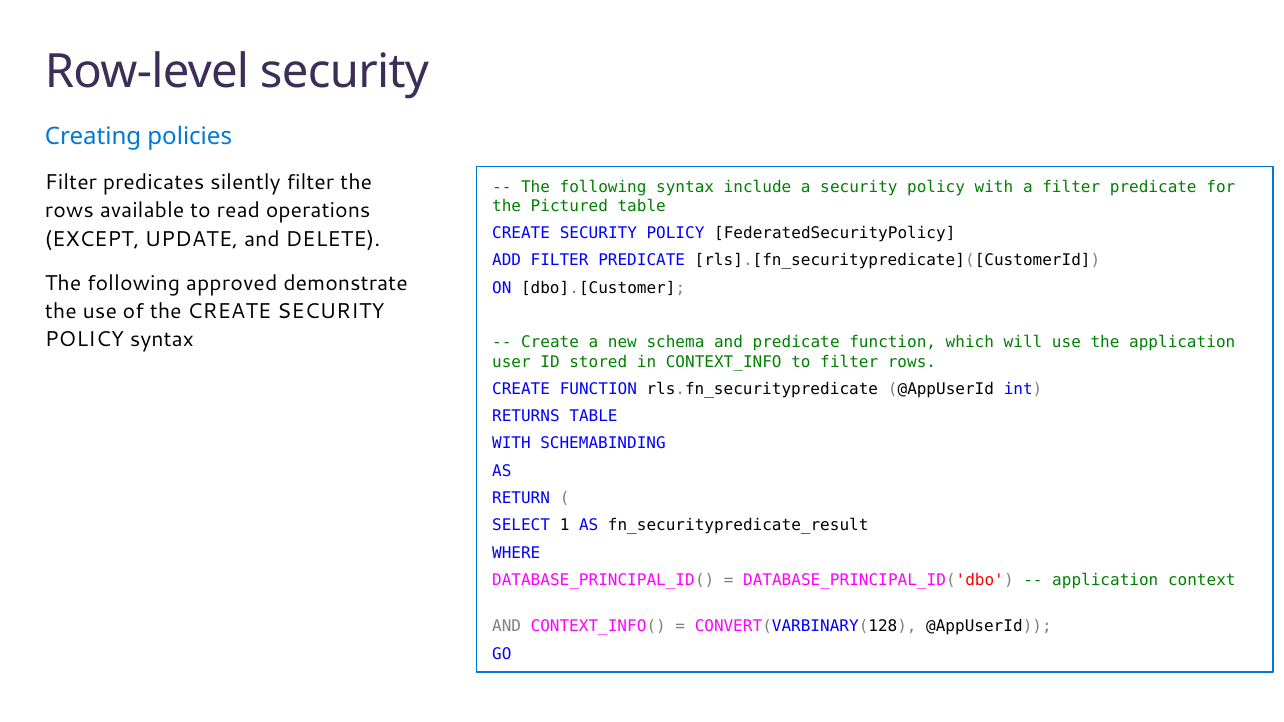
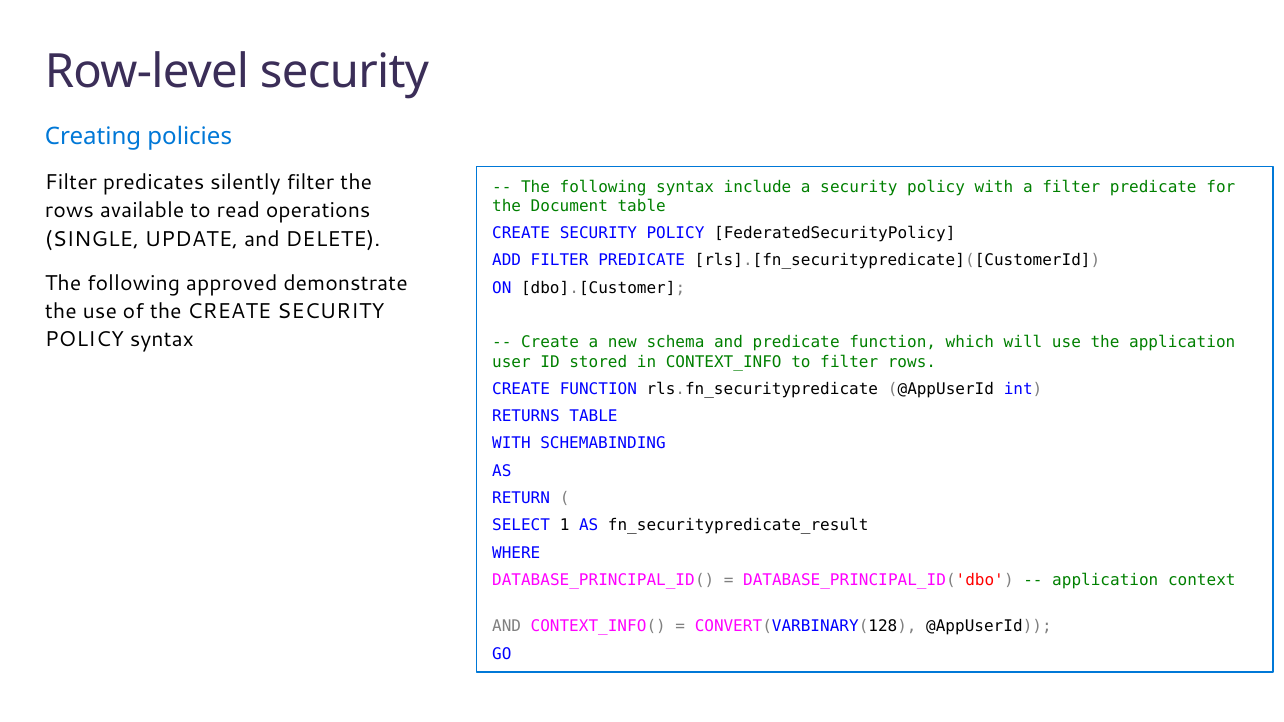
Pictured: Pictured -> Document (569, 206)
EXCEPT: EXCEPT -> SINGLE (92, 239)
